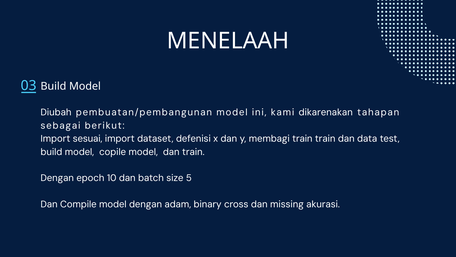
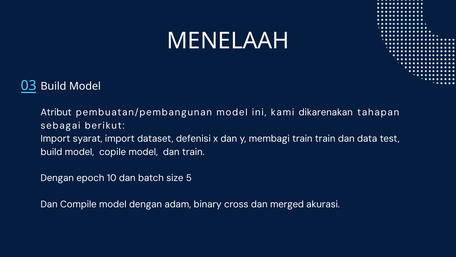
Diubah: Diubah -> Atribut (56, 112)
sesuai: sesuai -> syarat (88, 138)
missing: missing -> merged (287, 204)
